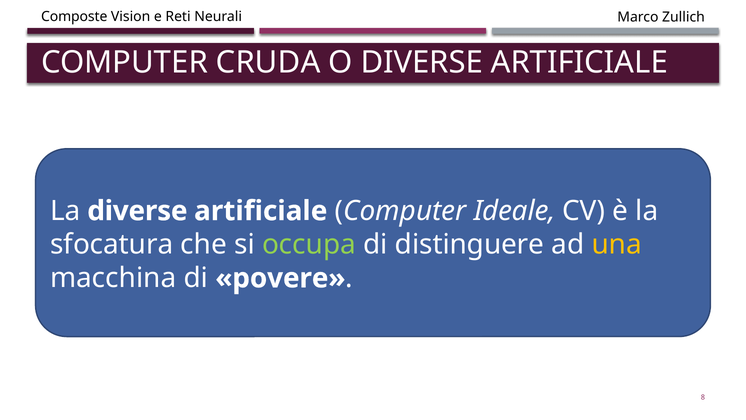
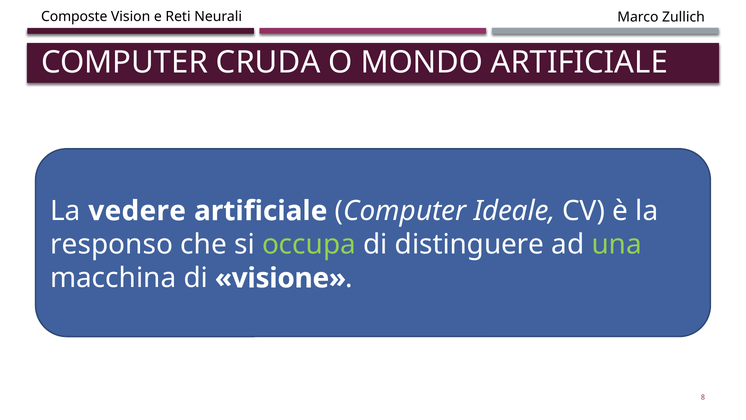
O DIVERSE: DIVERSE -> MONDO (422, 62)
La diverse: diverse -> vedere (137, 211)
sfocatura: sfocatura -> responso (112, 244)
una colour: yellow -> light green (617, 244)
povere: povere -> visione (280, 278)
